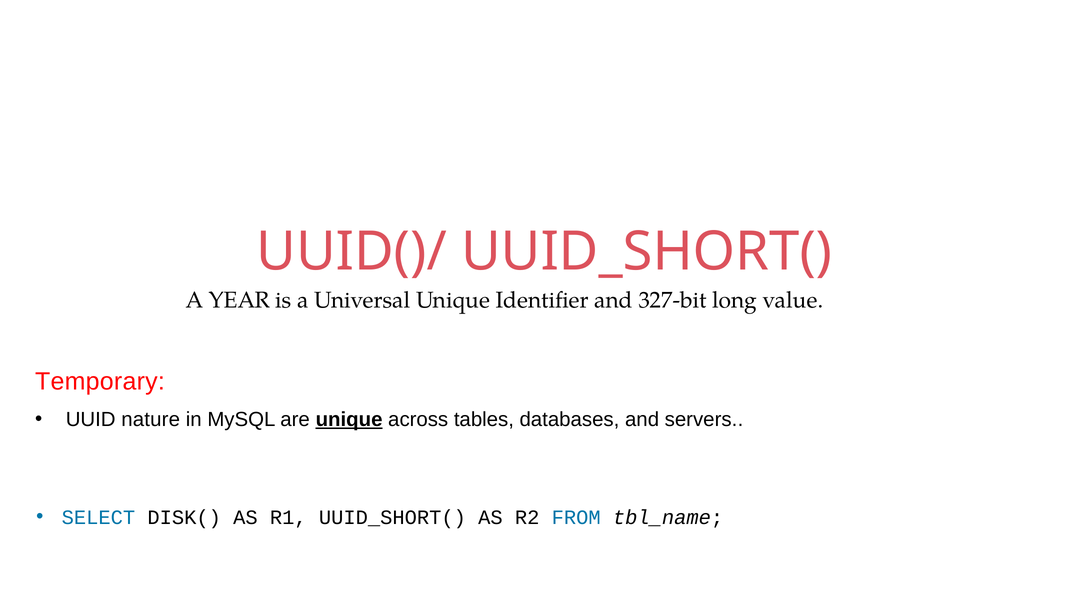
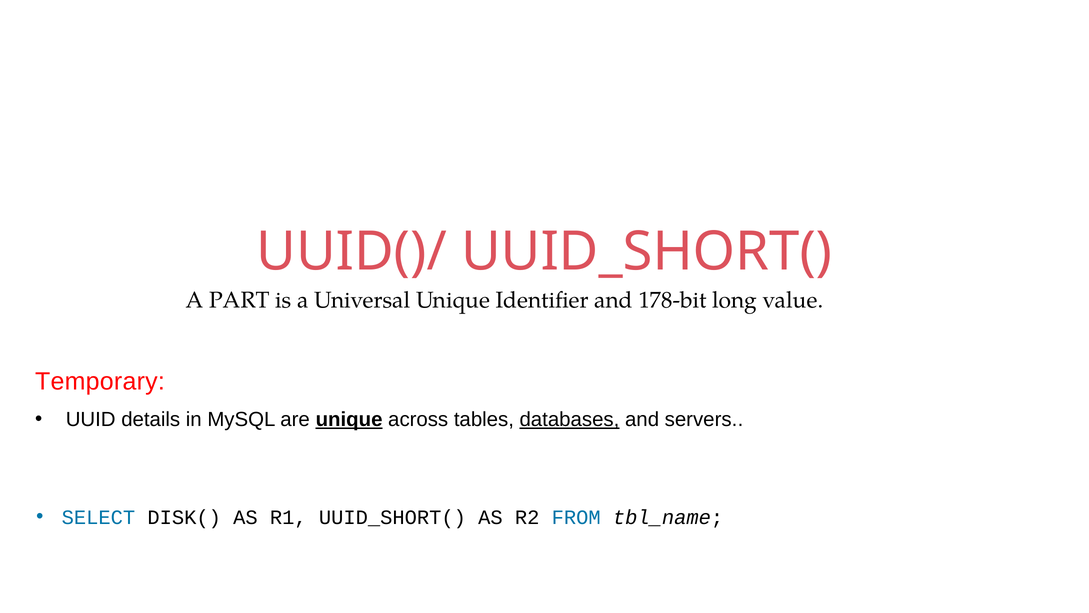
YEAR: YEAR -> PART (239, 300)
327-bit: 327-bit -> 178-bit (673, 300)
nature: nature -> details (151, 419)
databases underline: none -> present (569, 419)
